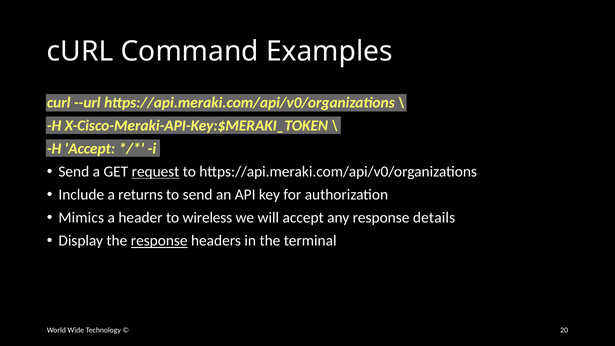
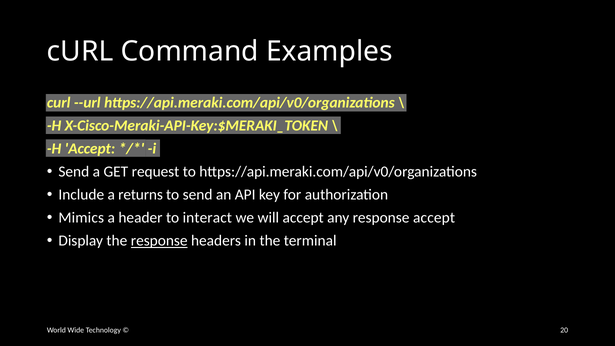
request underline: present -> none (156, 172)
wireless: wireless -> interact (207, 218)
response details: details -> accept (434, 218)
